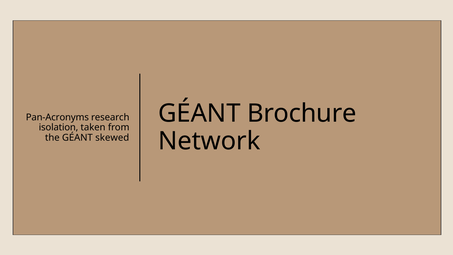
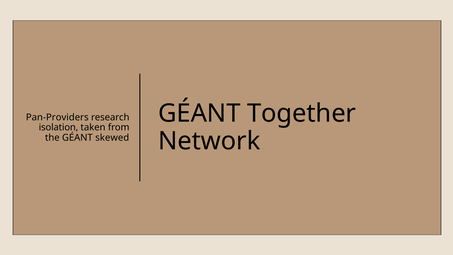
Brochure: Brochure -> Together (302, 113)
Pan-Acronyms: Pan-Acronyms -> Pan-Providers (57, 117)
